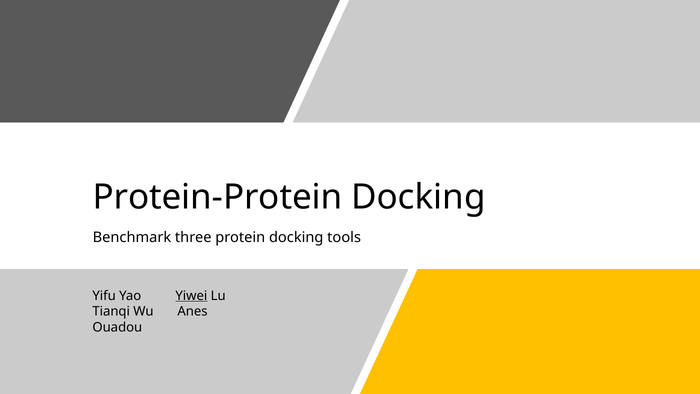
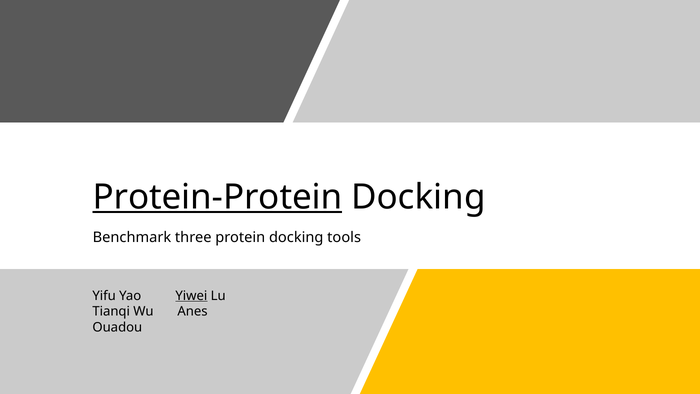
Protein-Protein underline: none -> present (217, 197)
